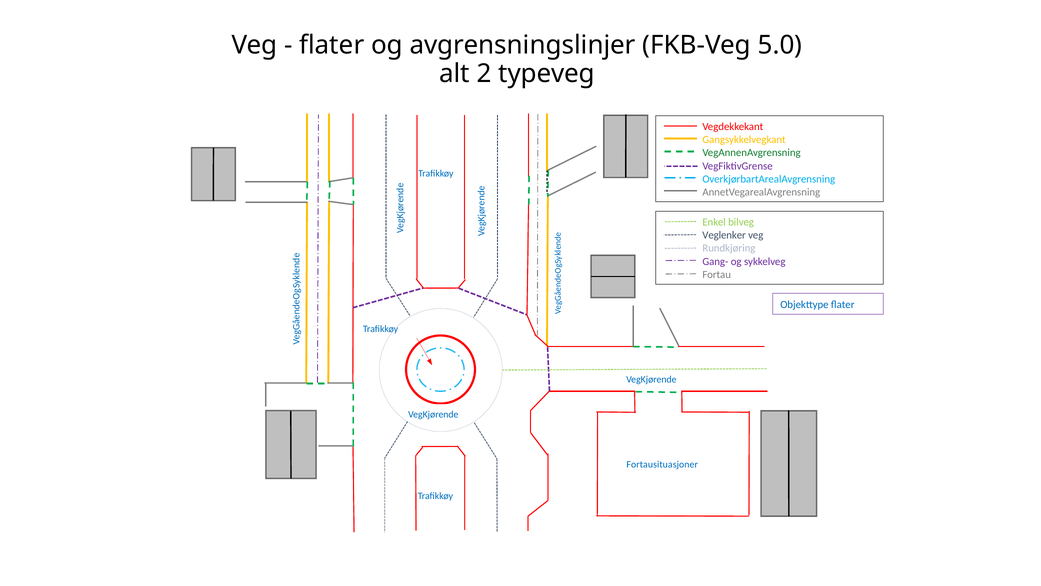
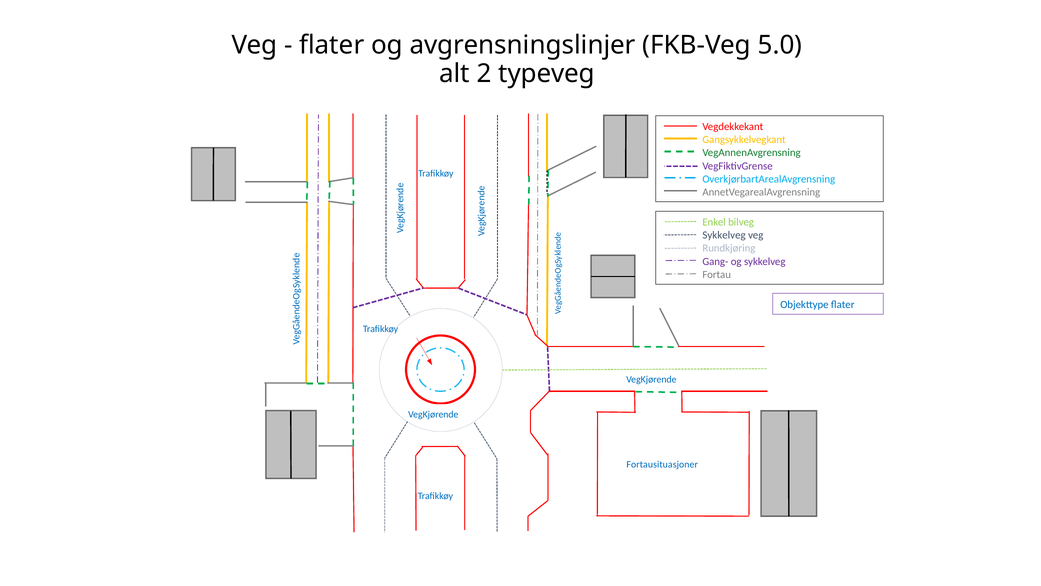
Veglenker: Veglenker -> Sykkelveg (724, 235)
